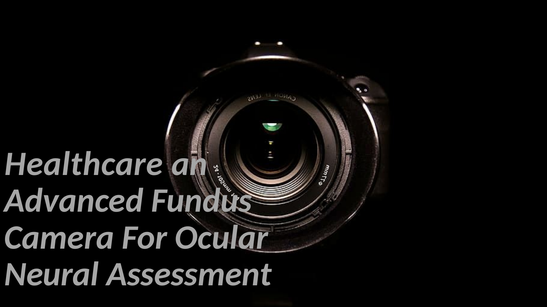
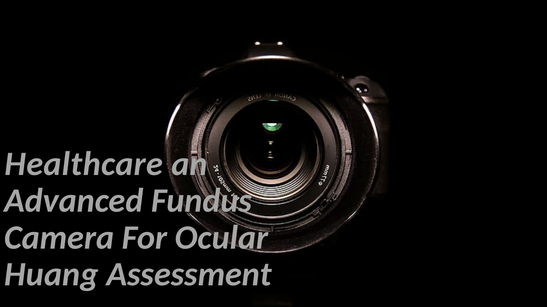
Neural: Neural -> Huang (51, 275)
